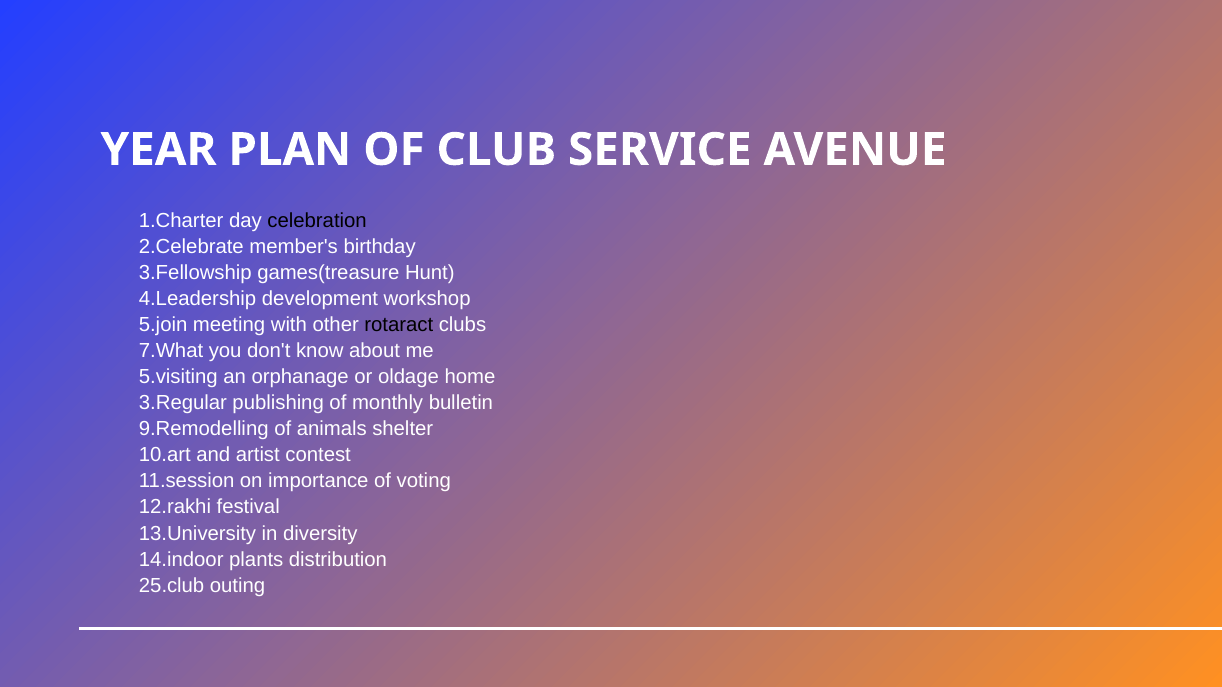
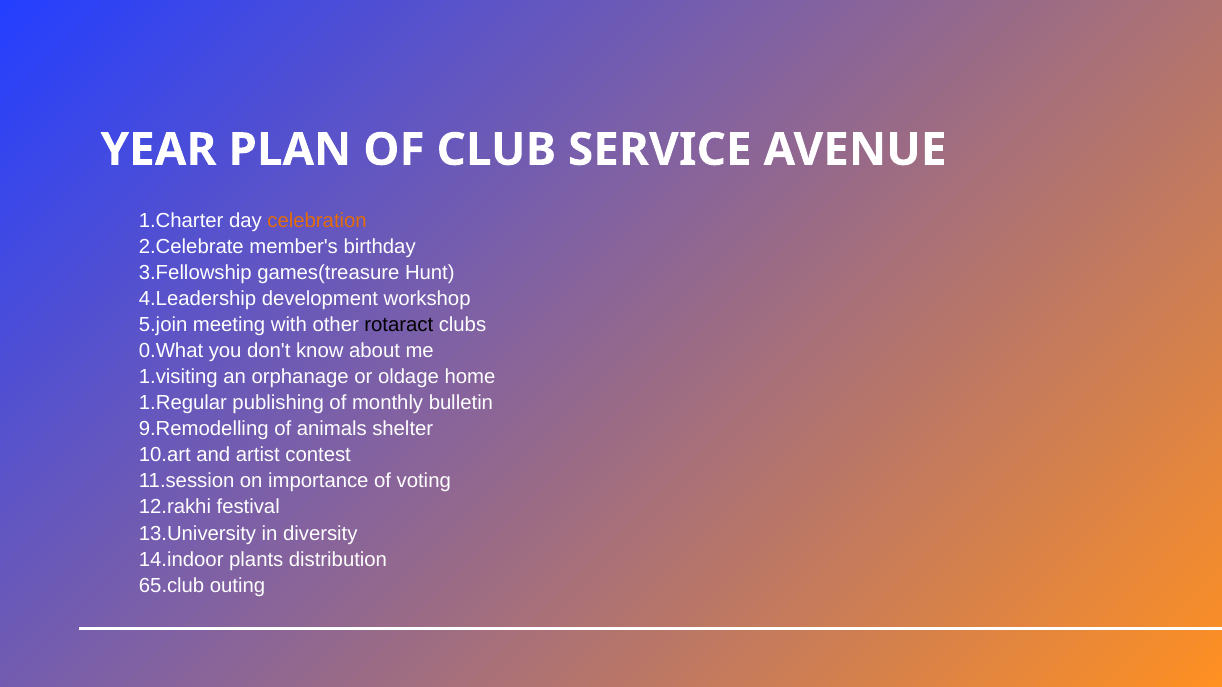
celebration colour: black -> orange (317, 221)
7.What: 7.What -> 0.What (171, 351)
5.visiting: 5.visiting -> 1.visiting (178, 377)
3.Regular: 3.Regular -> 1.Regular (183, 403)
25.club: 25.club -> 65.club (172, 586)
